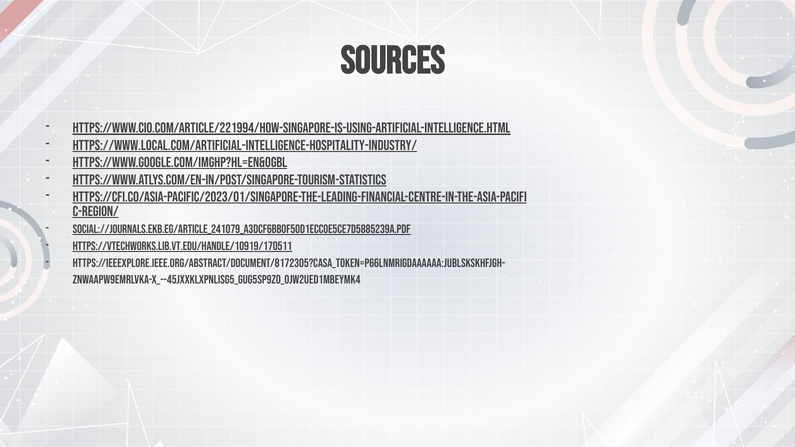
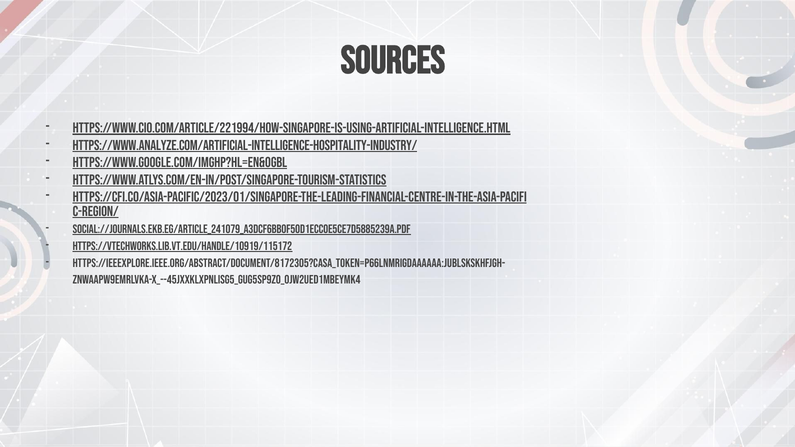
https://www.local.com/artificial-intelligence-hospitality-industry/: https://www.local.com/artificial-intelligence-hospitality-industry/ -> https://www.analyze.com/artificial-intelligence-hospitality-industry/ (245, 145)
https://vtechworks.lib.vt.edu/handle/10919/170511: https://vtechworks.lib.vt.edu/handle/10919/170511 -> https://vtechworks.lib.vt.edu/handle/10919/115172 (182, 246)
